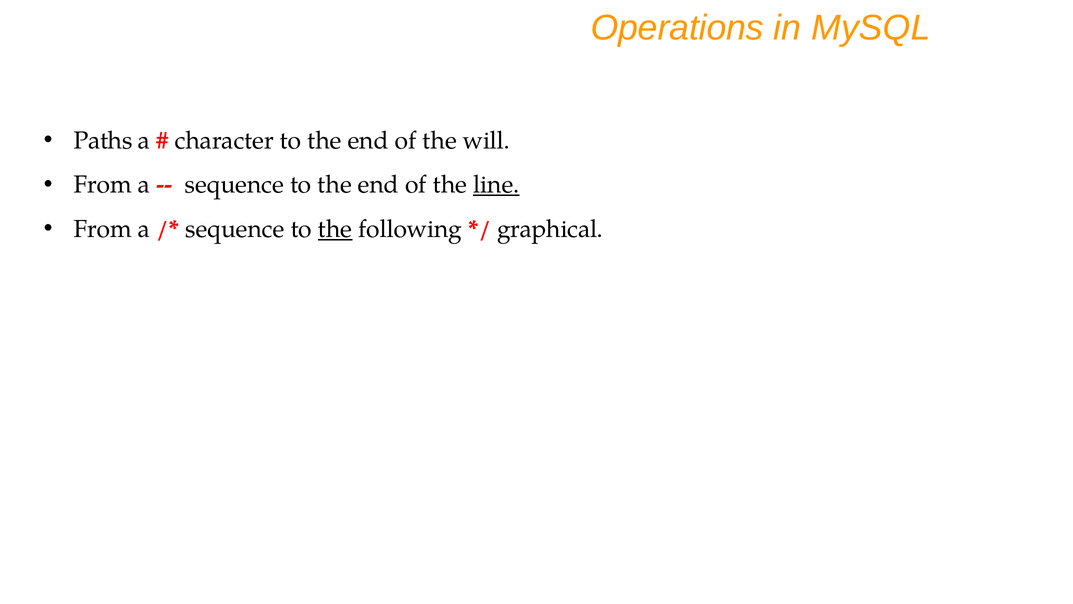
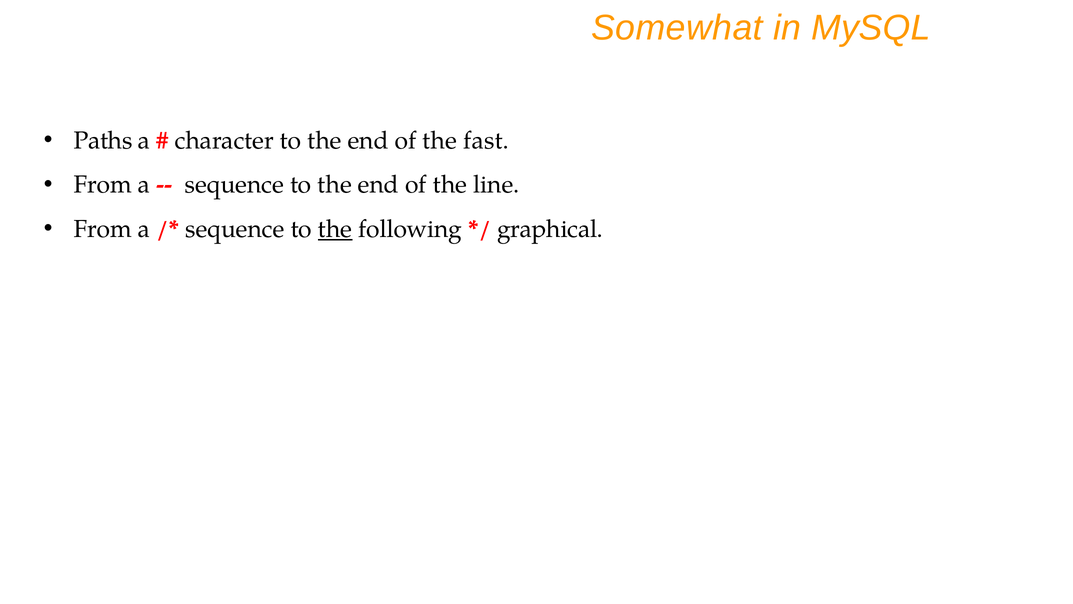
Operations: Operations -> Somewhat (677, 28)
will: will -> fast (486, 140)
line underline: present -> none (496, 185)
